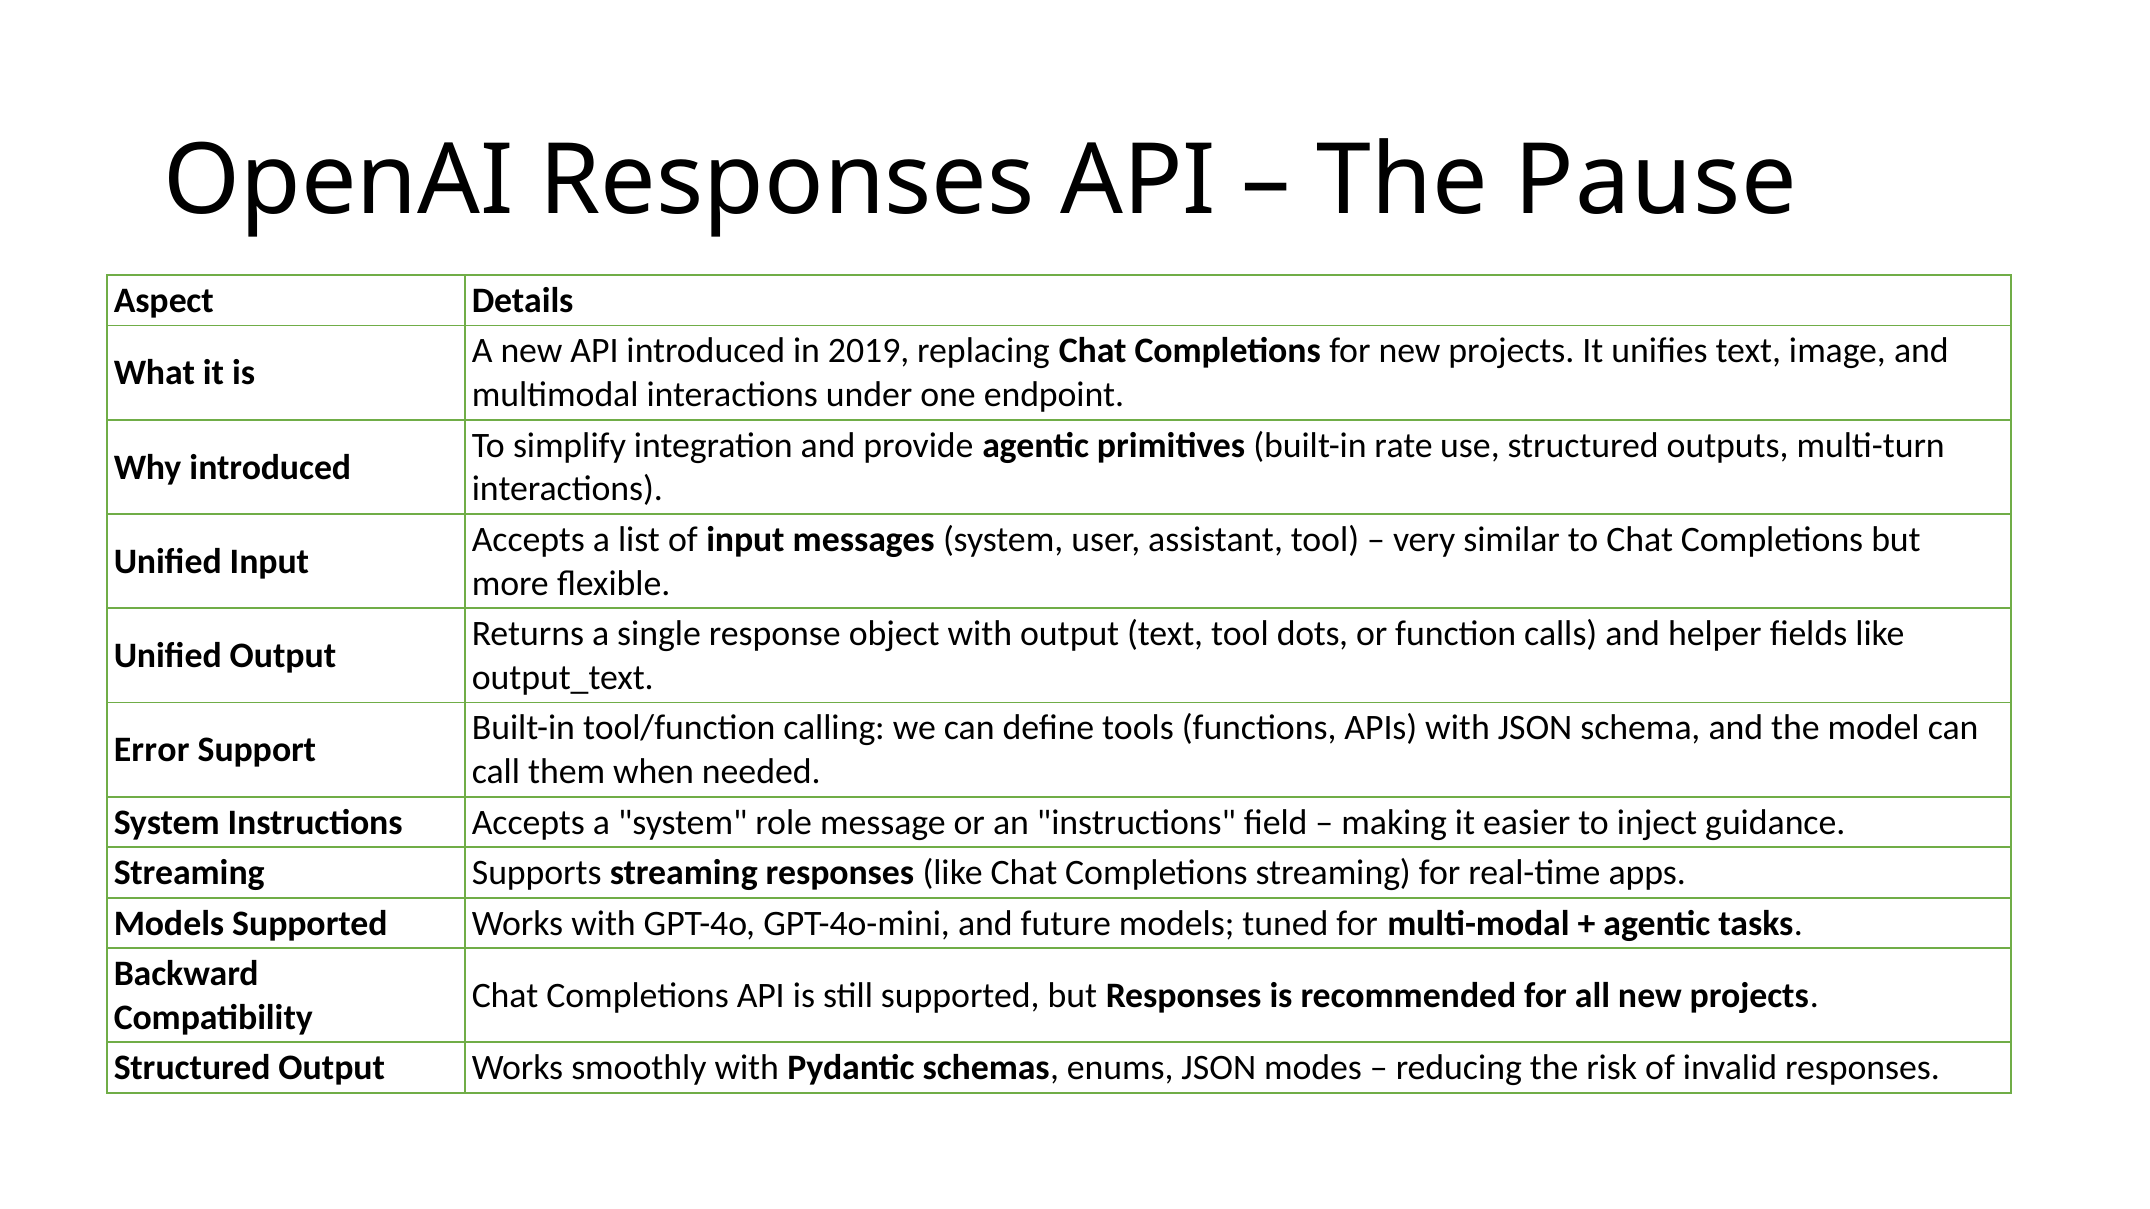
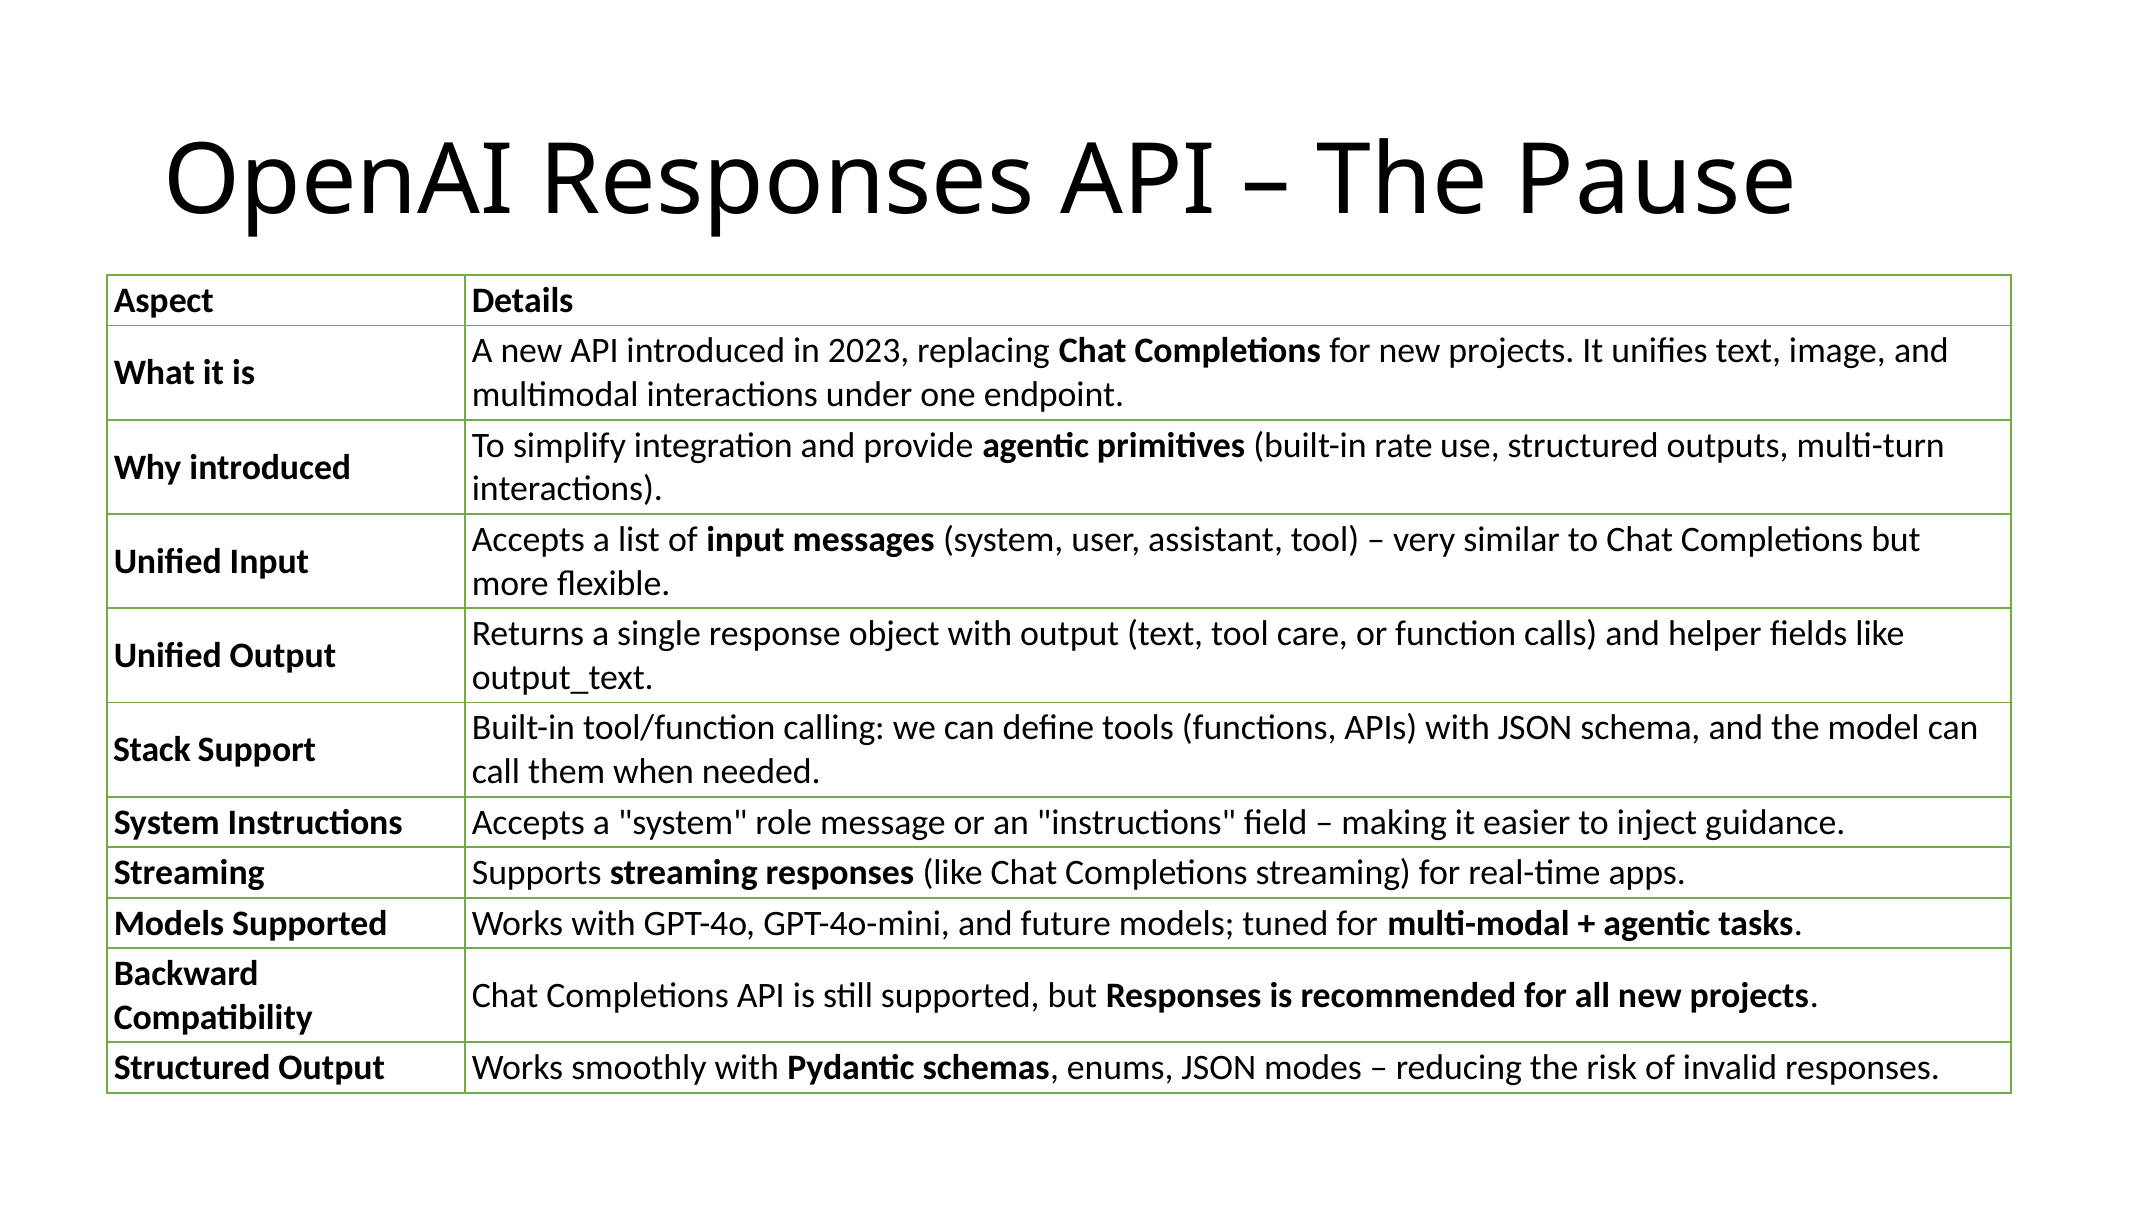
2019: 2019 -> 2023 (869, 351)
dots: dots -> care (1312, 634)
Error: Error -> Stack (152, 750)
